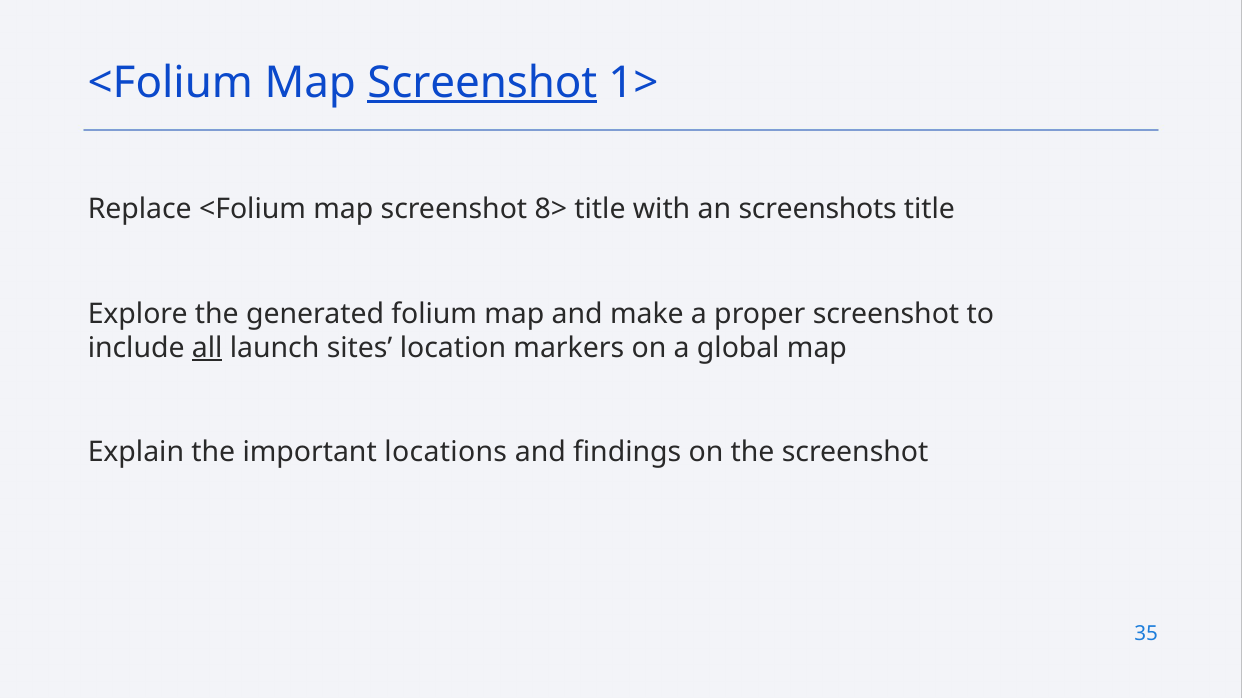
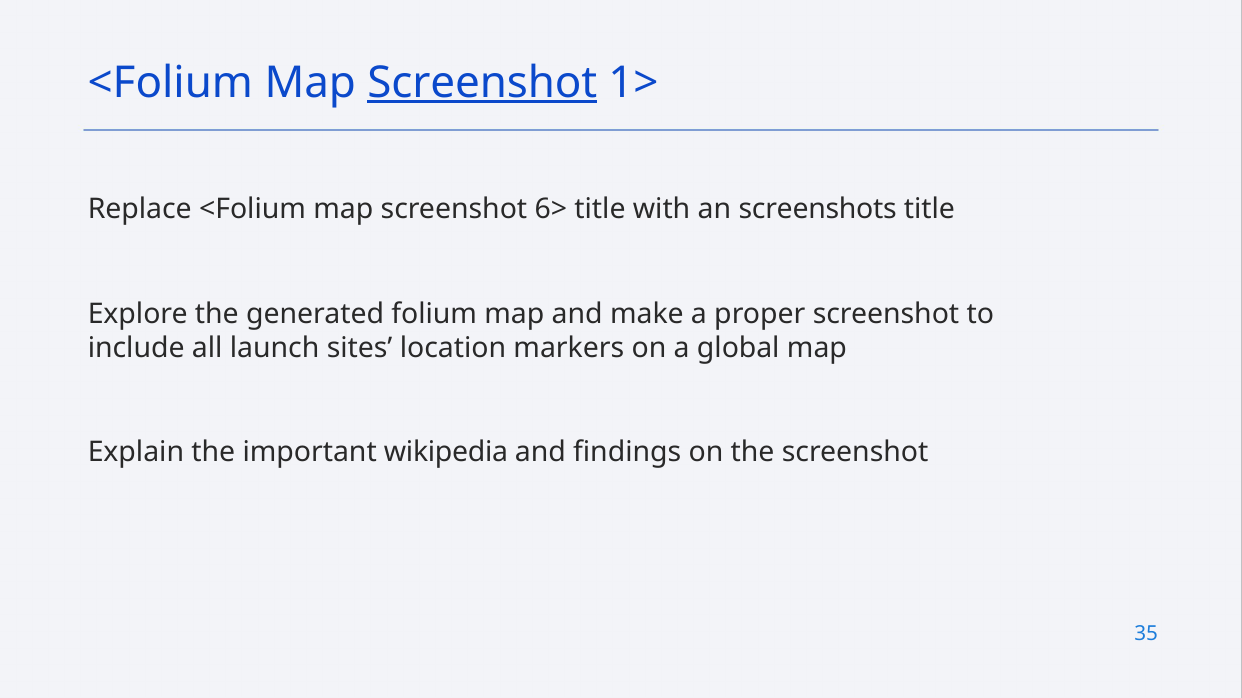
8>: 8> -> 6> (551, 210)
all underline: present -> none (207, 348)
locations: locations -> wikipedia (446, 453)
